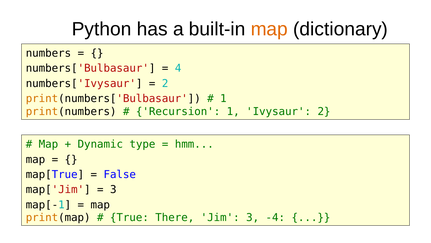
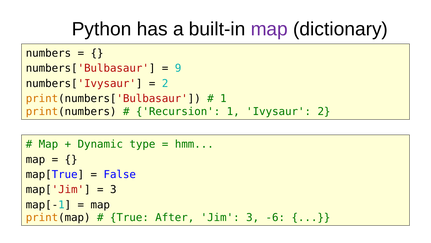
map colour: orange -> purple (269, 29)
4: 4 -> 9 (178, 68)
There: There -> After (175, 217)
-4: -4 -> -6 (275, 217)
